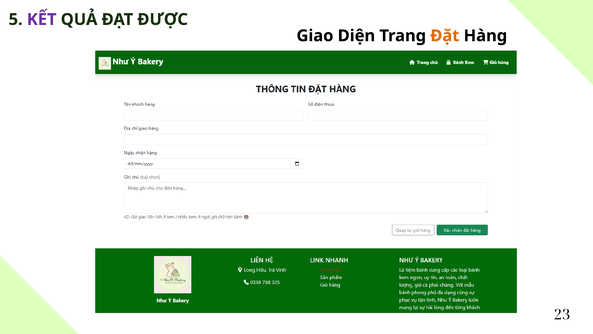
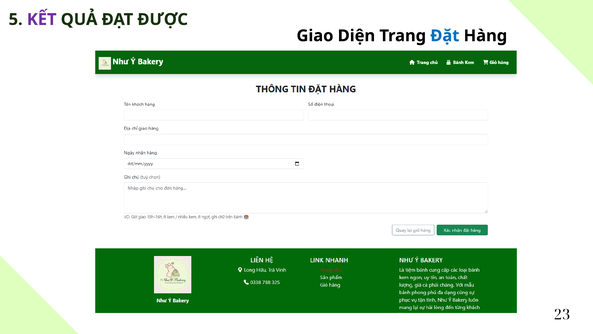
Đặt colour: orange -> blue (445, 36)
